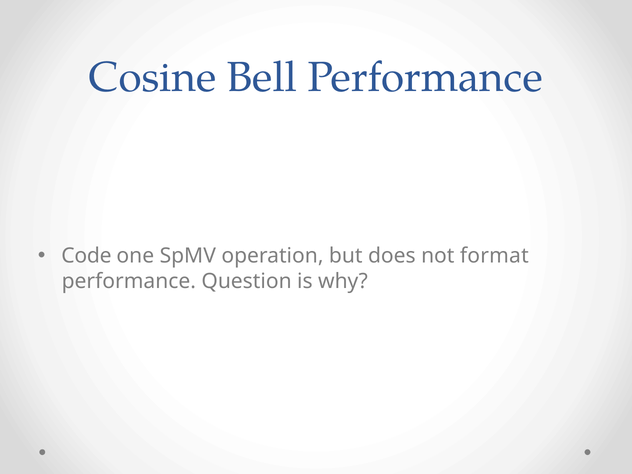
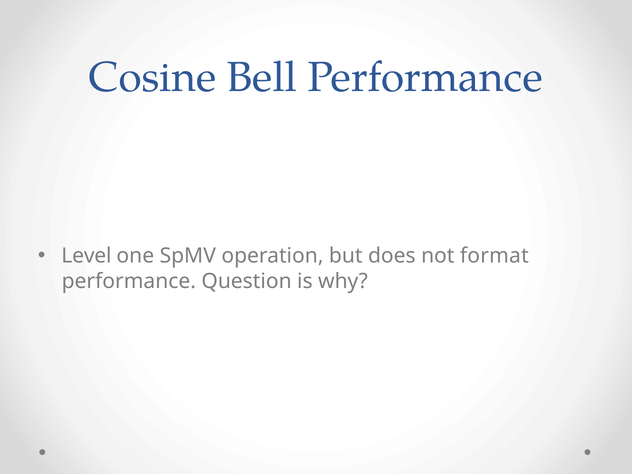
Code: Code -> Level (86, 256)
